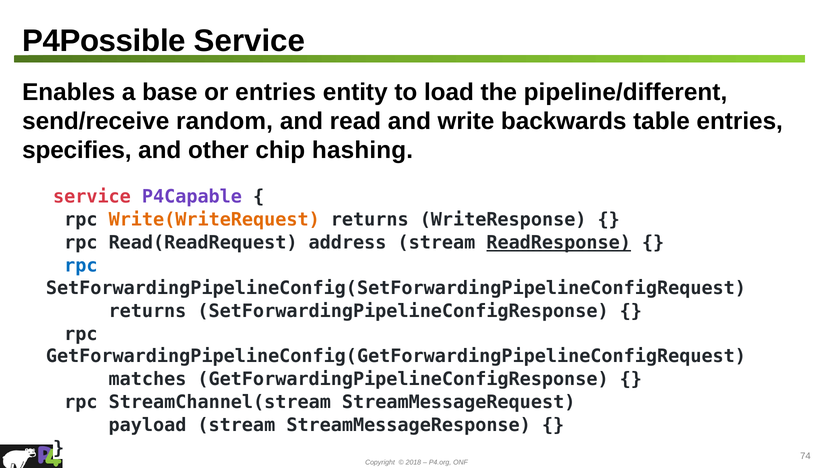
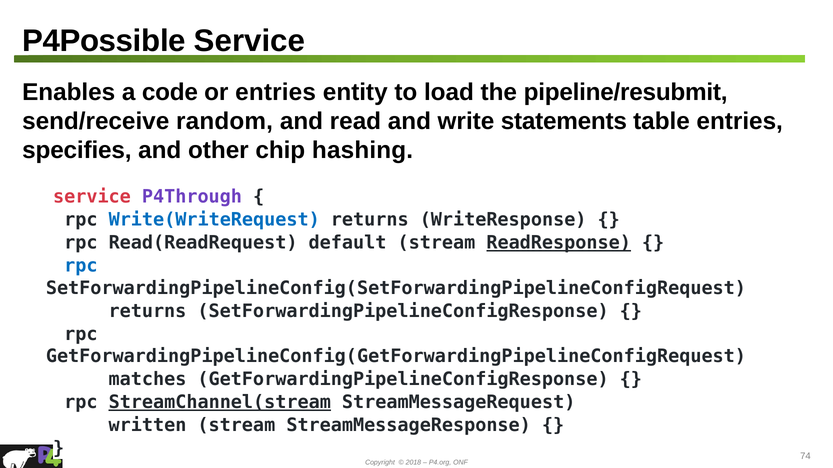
base: base -> code (170, 92)
pipeline/different: pipeline/different -> pipeline/resubmit (626, 92)
backwards: backwards -> statements (564, 121)
P4Capable: P4Capable -> P4Through (192, 197)
Write(WriteRequest colour: orange -> blue (214, 220)
address: address -> default (348, 243)
StreamChannel(stream underline: none -> present (220, 403)
payload: payload -> written (148, 426)
